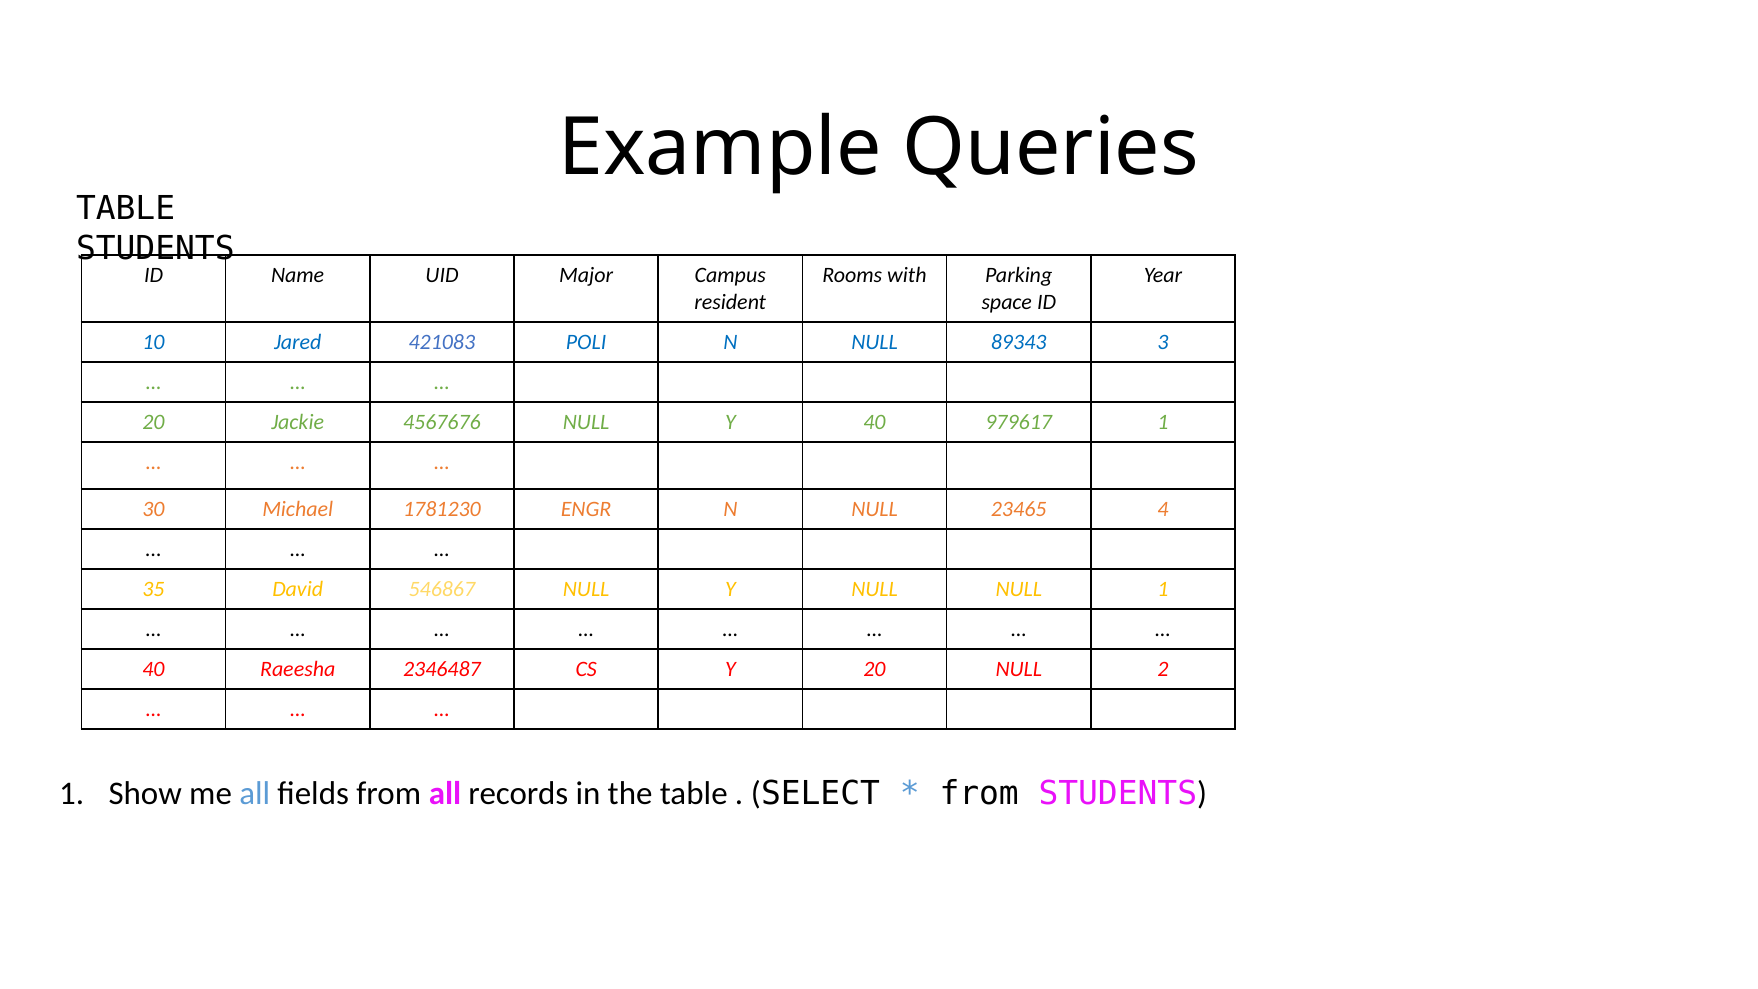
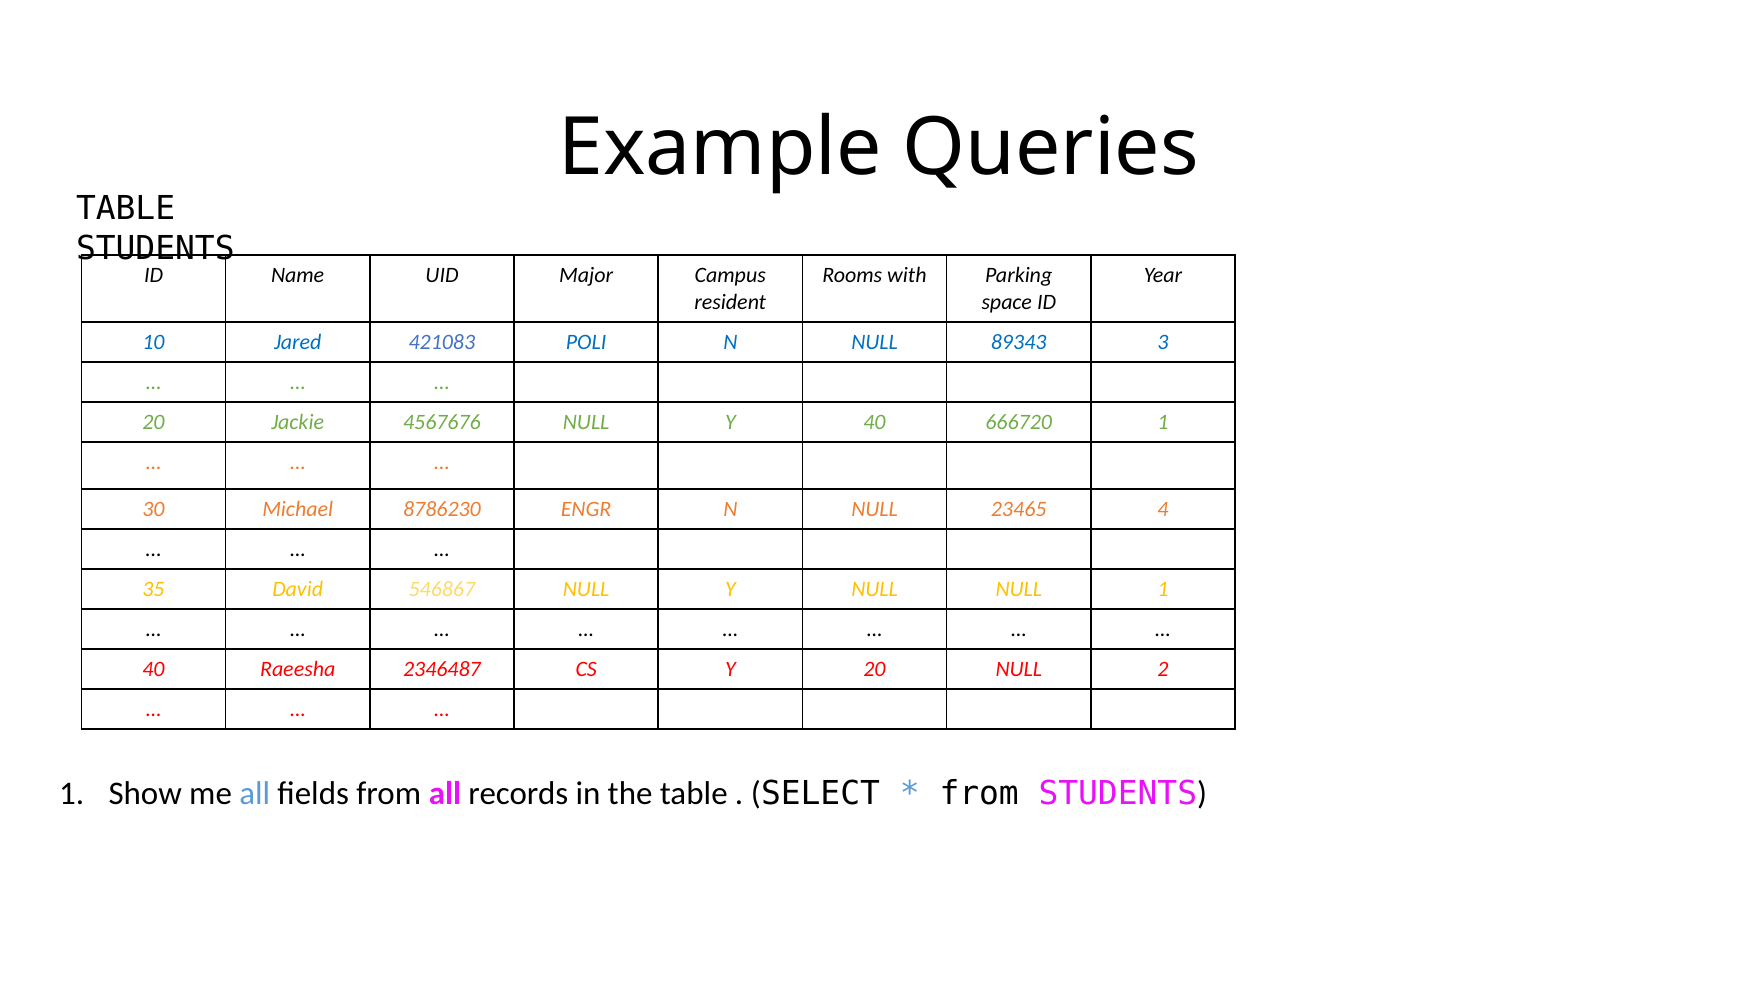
979617: 979617 -> 666720 (1019, 422)
1781230: 1781230 -> 8786230 (442, 509)
